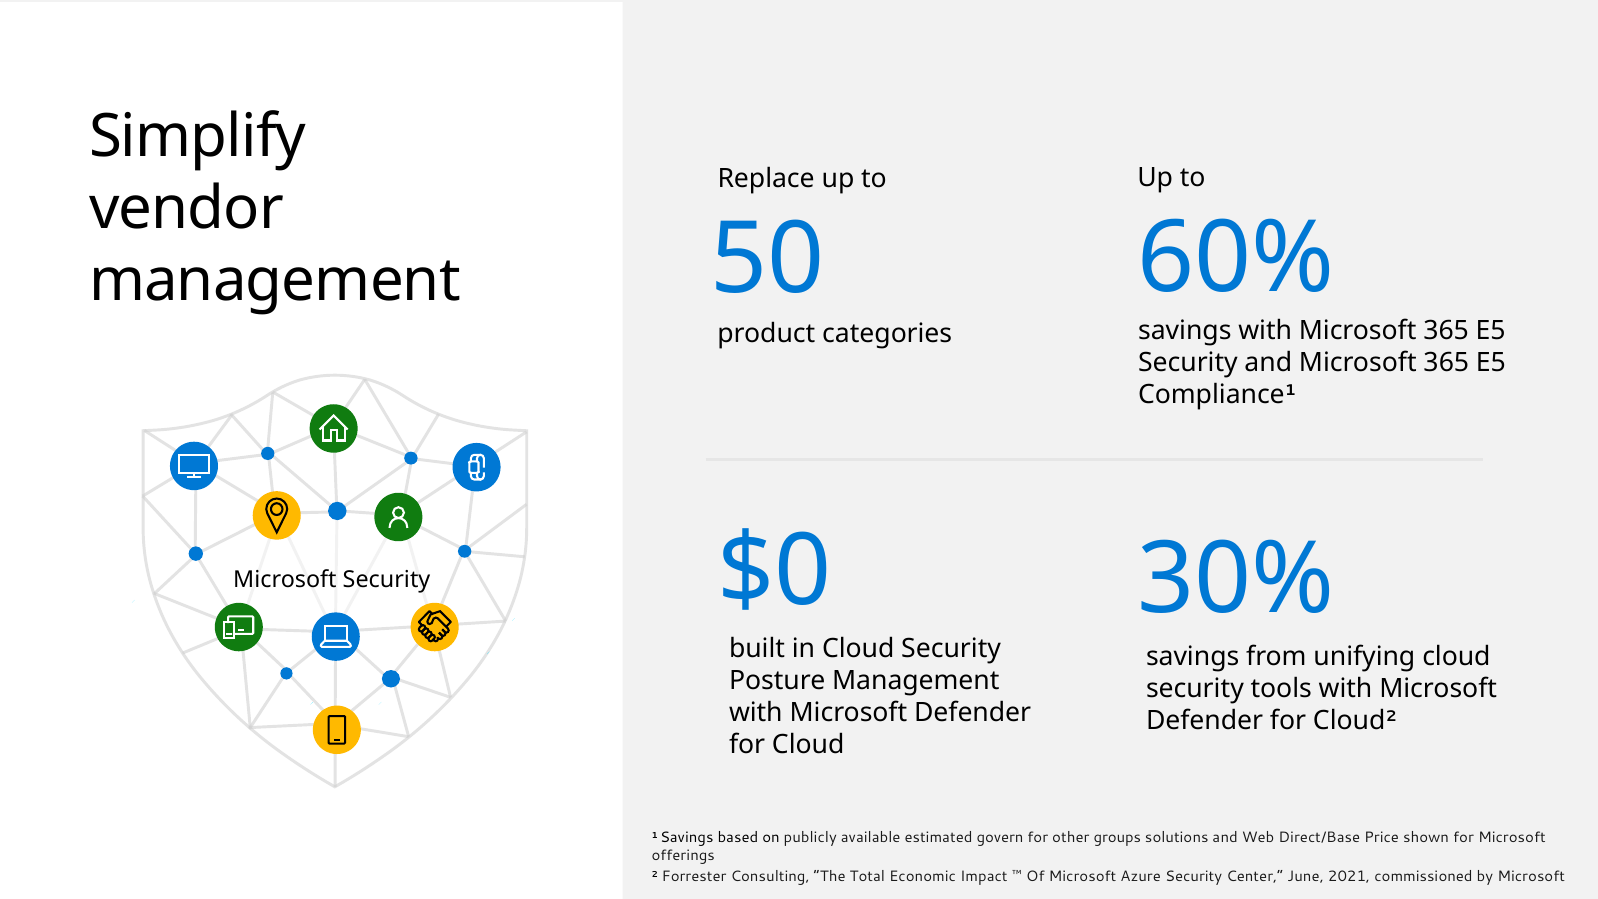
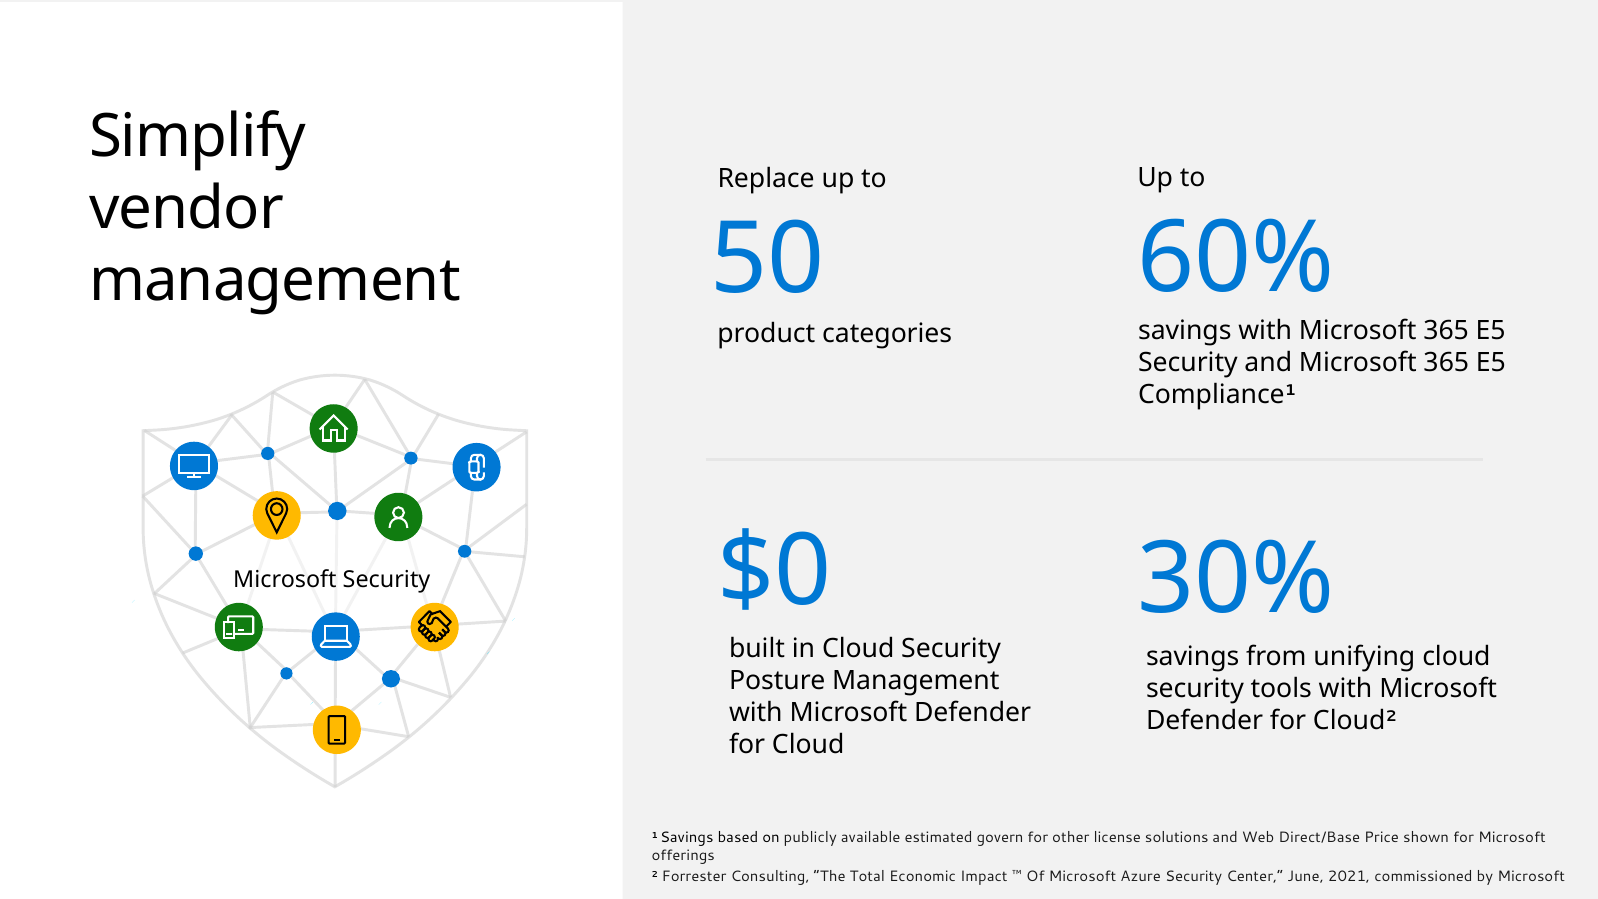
groups: groups -> license (1117, 838)
